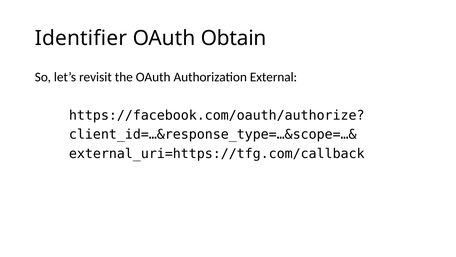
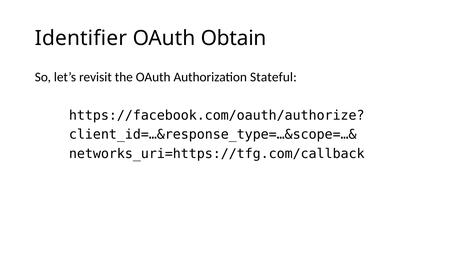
External: External -> Stateful (273, 77)
external_uri=https://tfg.com/callback: external_uri=https://tfg.com/callback -> networks_uri=https://tfg.com/callback (217, 153)
